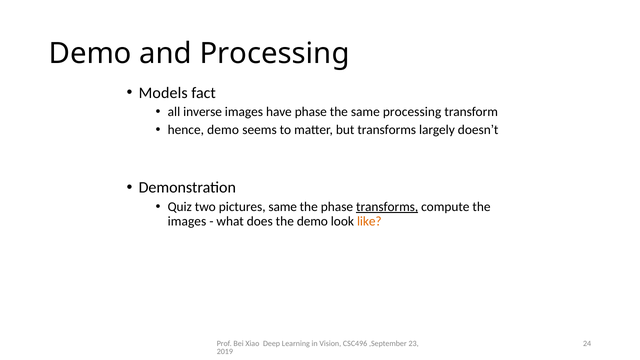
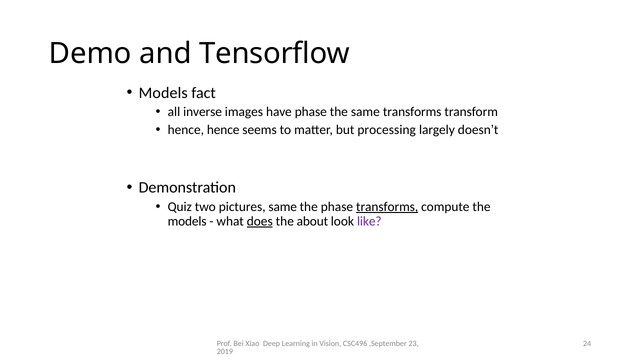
and Processing: Processing -> Tensorflow (275, 54)
same processing: processing -> transforms (412, 112)
hence demo: demo -> hence (223, 130)
but transforms: transforms -> processing (387, 130)
images: images -> models (187, 221)
does underline: none -> present (260, 221)
the demo: demo -> about (312, 221)
like colour: orange -> purple (369, 221)
